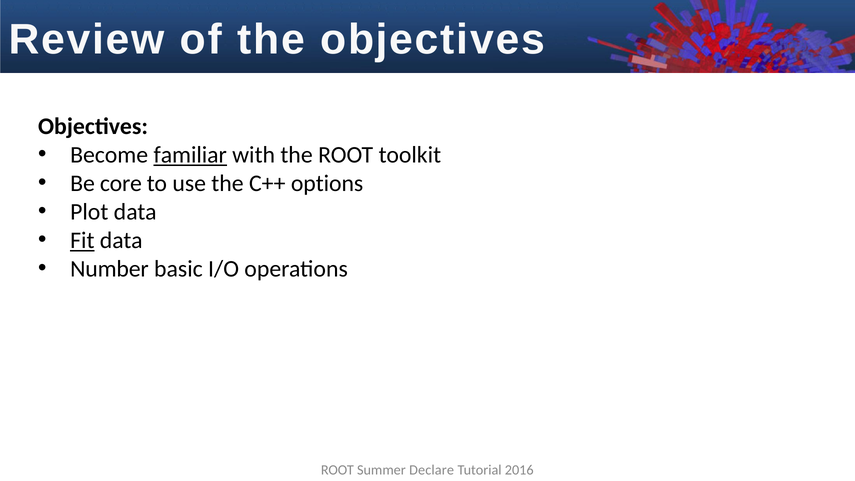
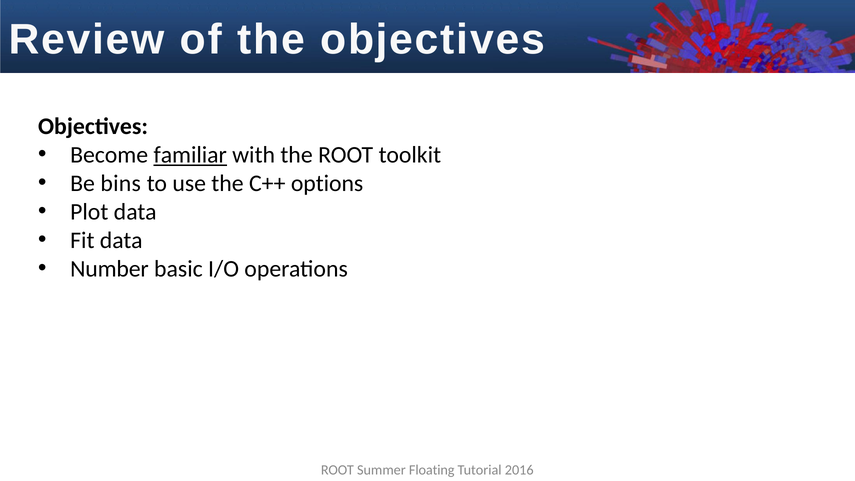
core: core -> bins (121, 183)
Fit underline: present -> none (82, 240)
Declare: Declare -> Floating (432, 470)
